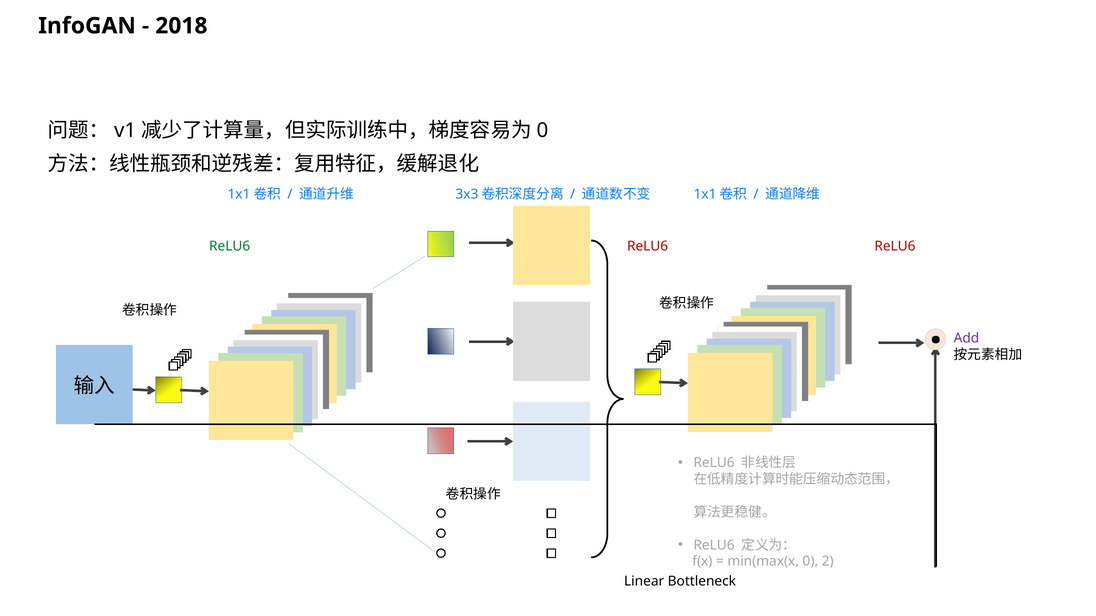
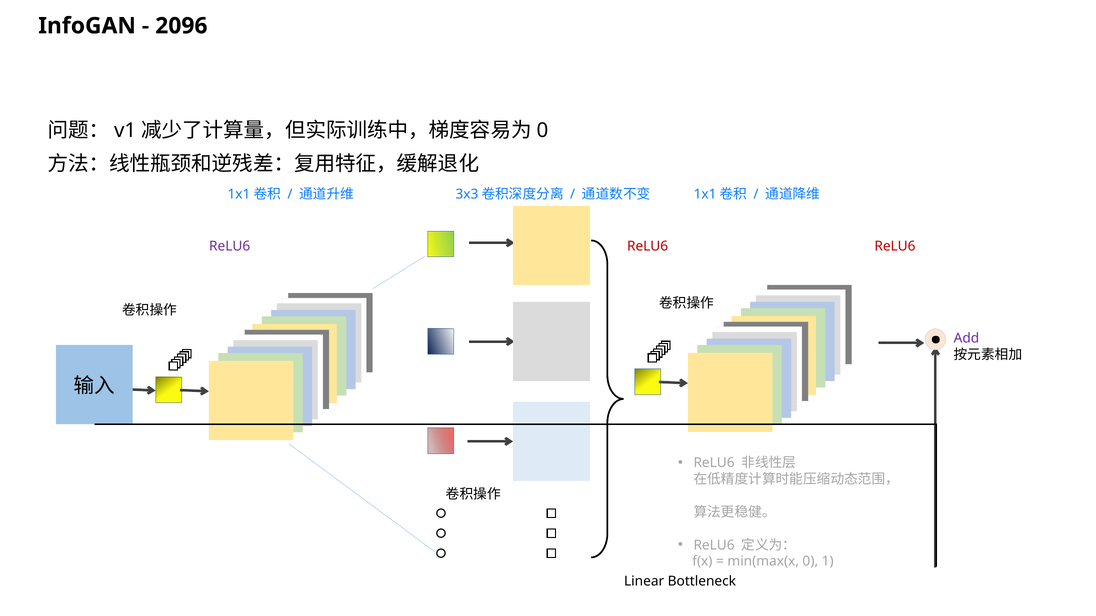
2018: 2018 -> 2096 (181, 26)
ReLU6 colour: green -> purple (230, 247)
2: 2 -> 1 (828, 562)
